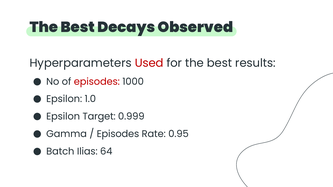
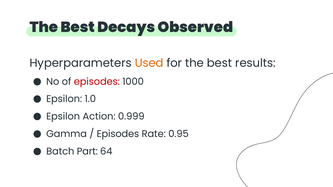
Used colour: red -> orange (149, 63)
Target: Target -> Action (99, 117)
Ilias: Ilias -> Part (87, 152)
